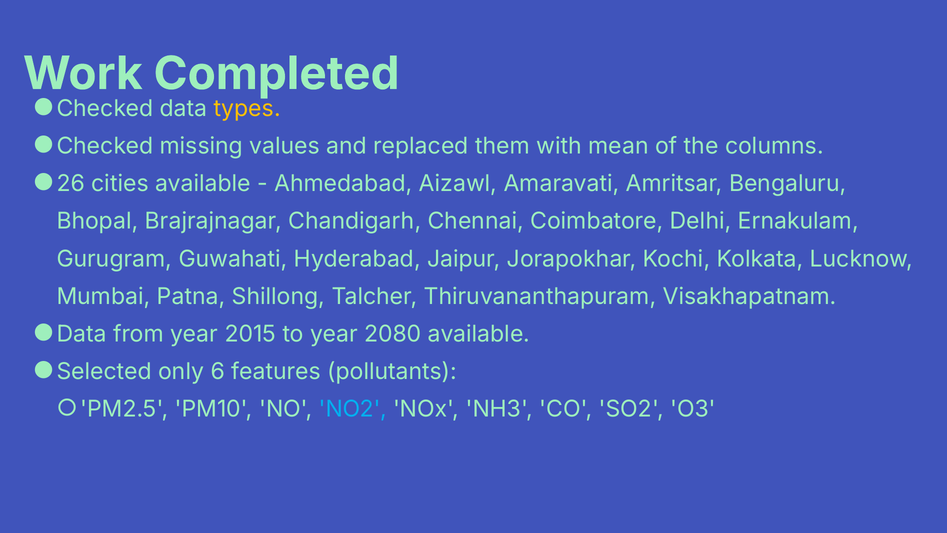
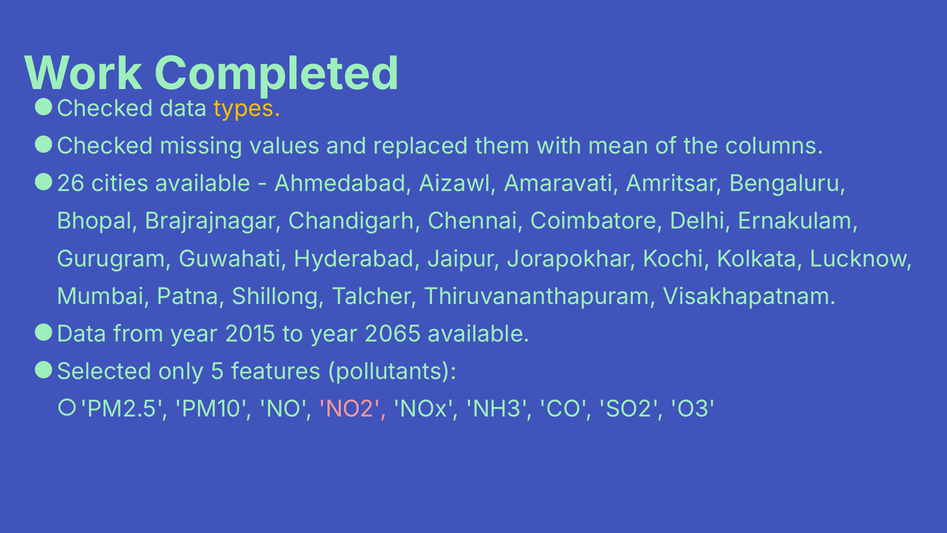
2080: 2080 -> 2065 (393, 334)
6: 6 -> 5 (218, 371)
NO2 colour: light blue -> pink (353, 409)
